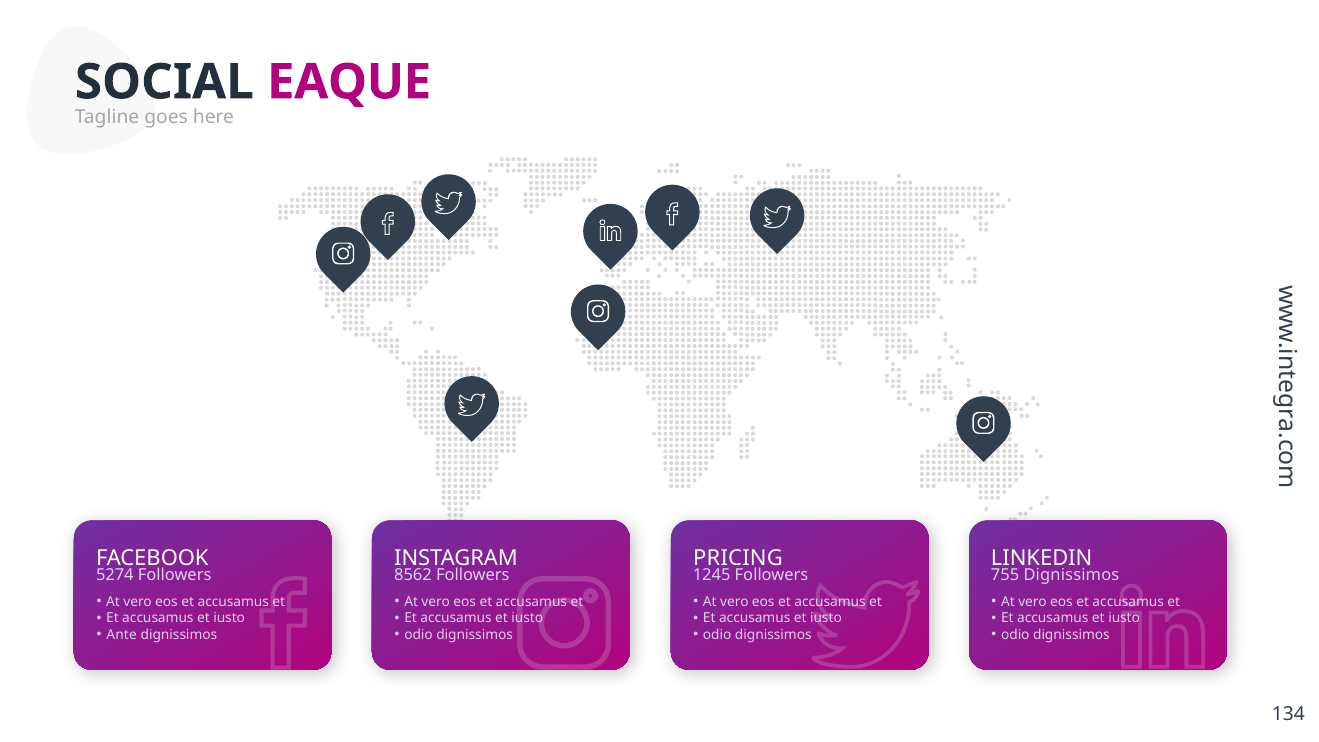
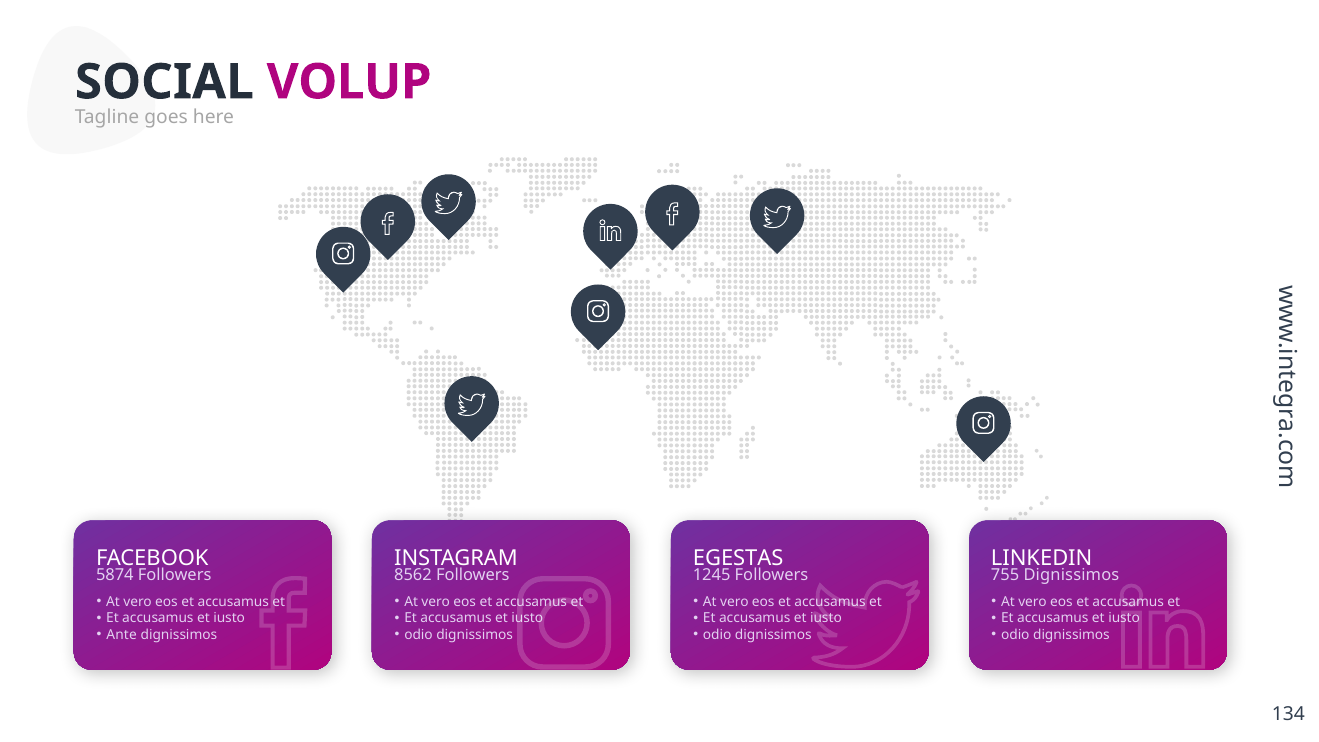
EAQUE: EAQUE -> VOLUP (349, 82)
PRICING: PRICING -> EGESTAS (738, 558)
5274: 5274 -> 5874 (115, 575)
